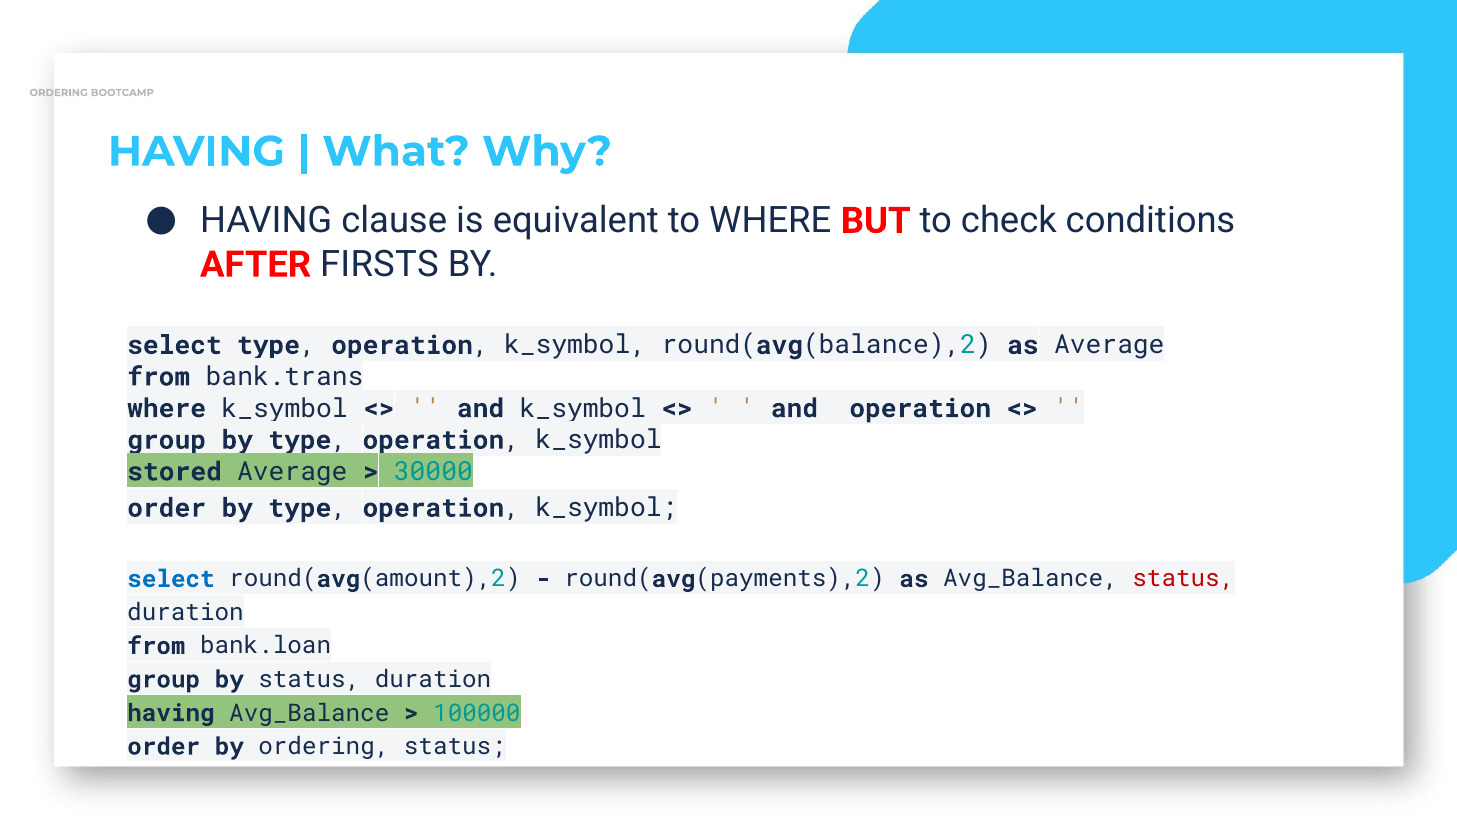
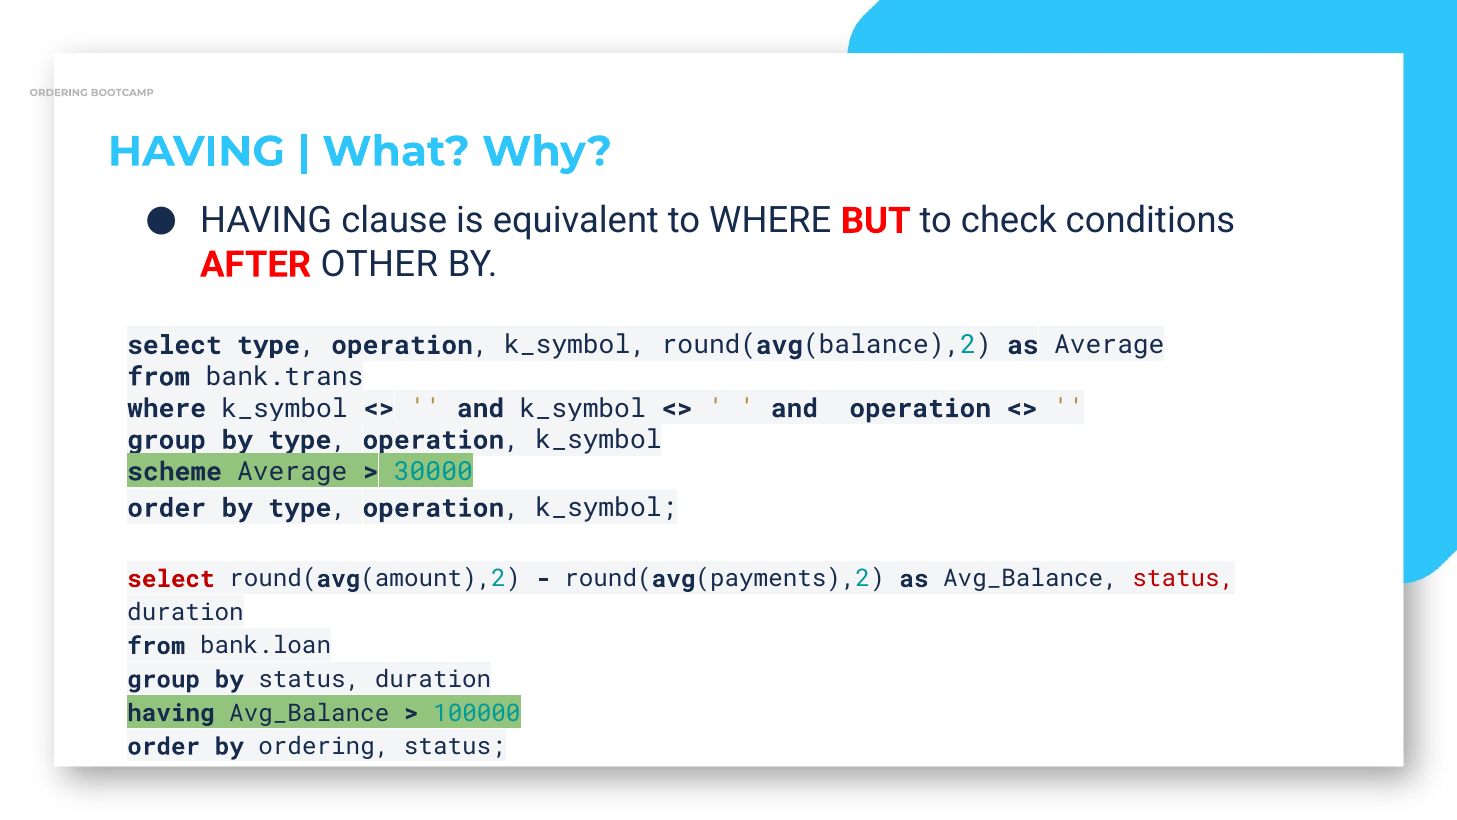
FIRSTS: FIRSTS -> OTHER (379, 264)
stored: stored -> scheme (175, 471)
select colour: blue -> red (171, 579)
